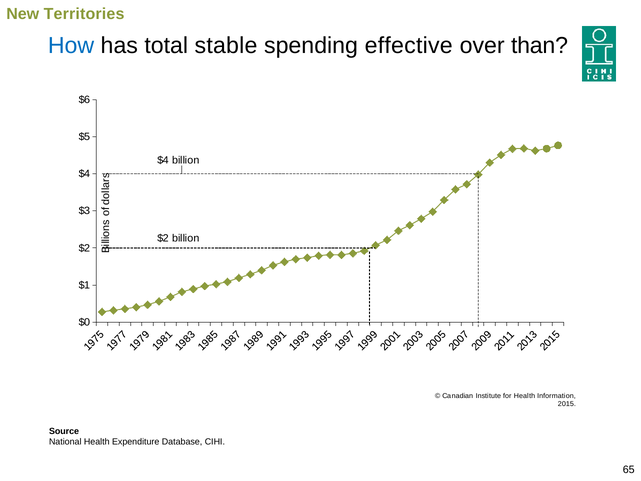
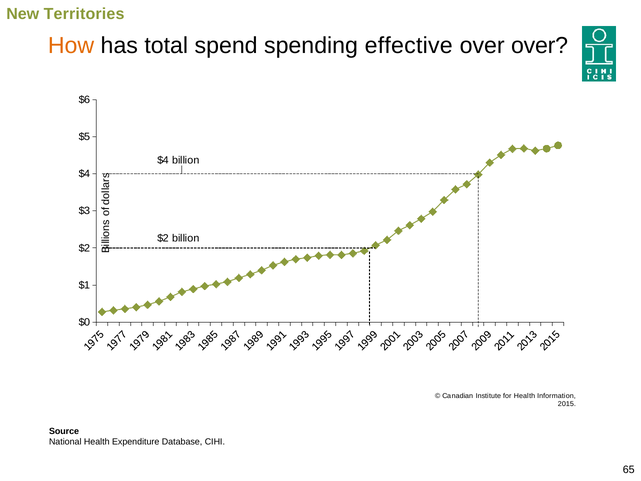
How colour: blue -> orange (71, 46)
stable: stable -> spend (226, 46)
over than: than -> over (540, 46)
